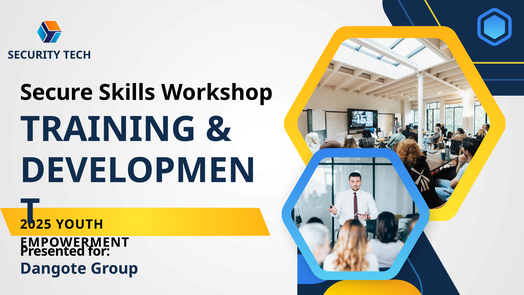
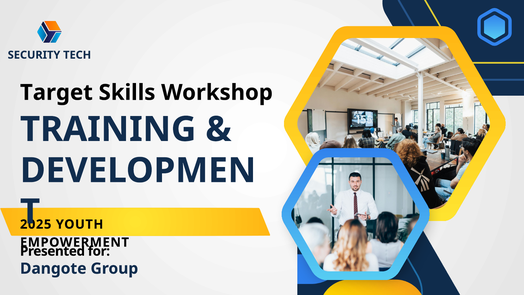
Secure: Secure -> Target (56, 92)
